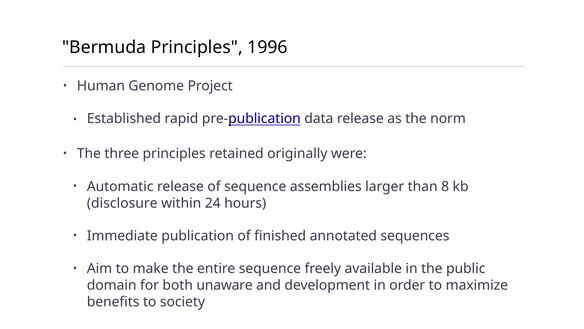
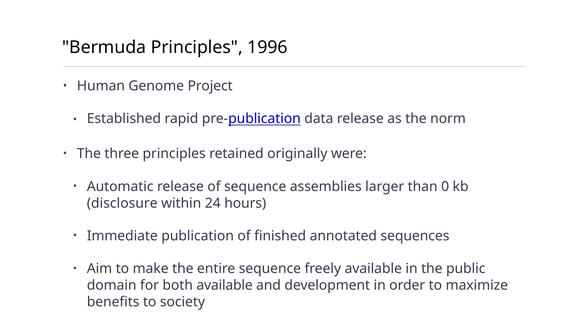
8: 8 -> 0 (445, 186)
both unaware: unaware -> available (225, 285)
